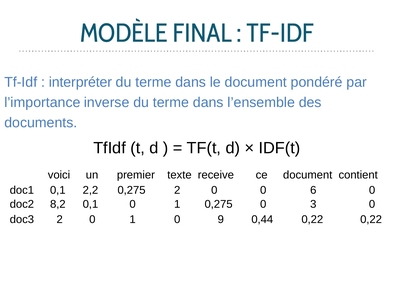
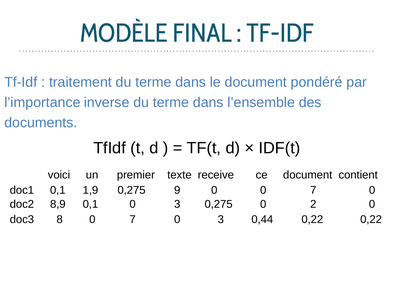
interpréter: interpréter -> traitement (80, 82)
2,2: 2,2 -> 1,9 (90, 190)
0,275 2: 2 -> 9 (177, 190)
0 0 6: 6 -> 7 (313, 190)
8,2: 8,2 -> 8,9 (58, 204)
0,1 0 1: 1 -> 3 (177, 204)
3: 3 -> 2 (313, 204)
doc3 2: 2 -> 8 (60, 219)
1: 1 -> 7 (133, 219)
9: 9 -> 3 (221, 219)
